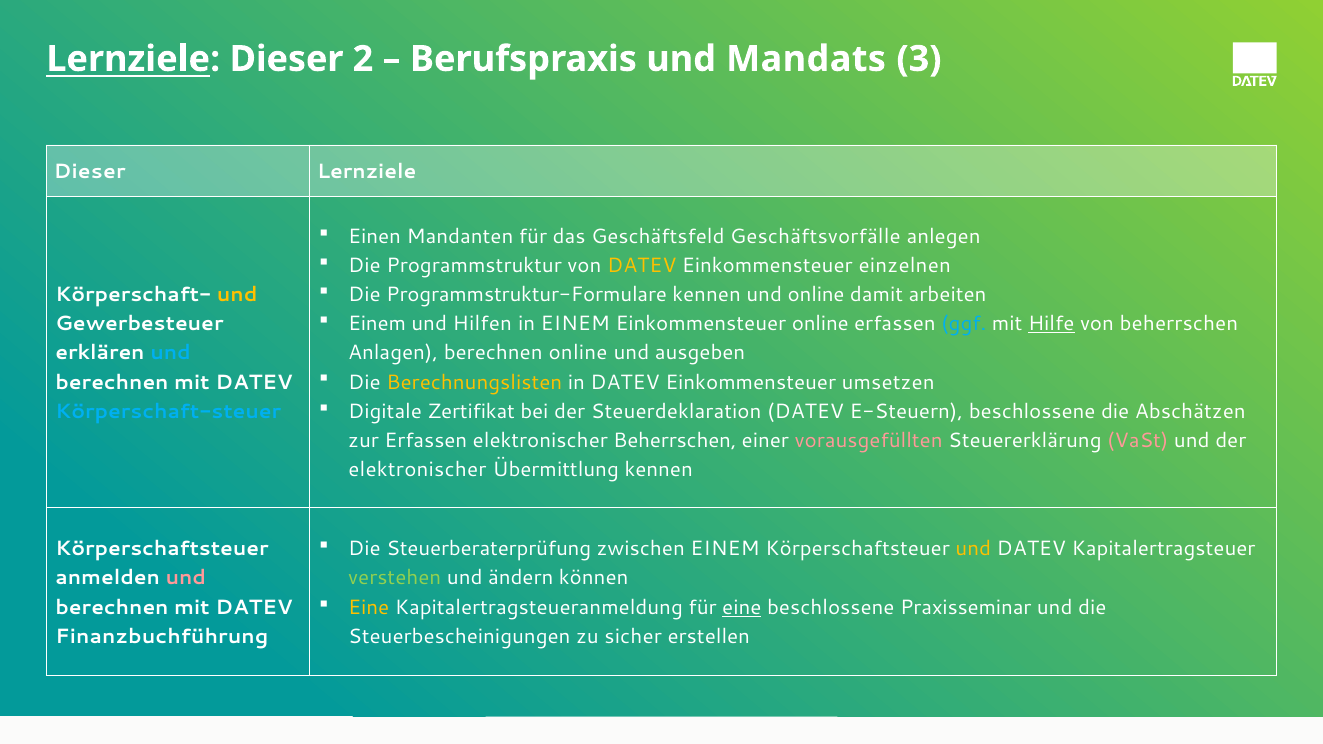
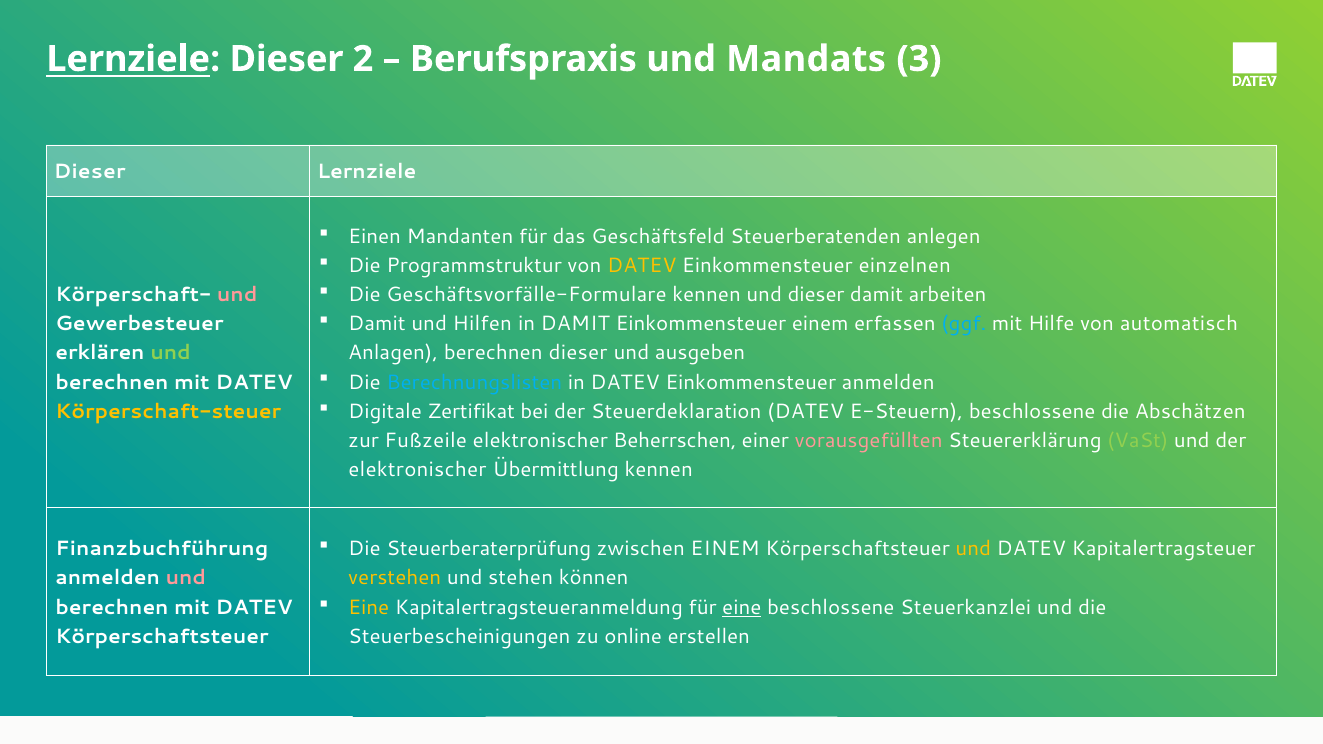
Geschäftsvorfälle: Geschäftsvorfälle -> Steuerberatenden (816, 237)
Programmstruktur-Formulare: Programmstruktur-Formulare -> Geschäftsvorfälle-Formulare (526, 295)
und online: online -> dieser (816, 295)
und colour: yellow -> pink (237, 295)
Einem: Einem -> Damit (377, 324)
in EINEM: EINEM -> DAMIT (575, 324)
Einkommensteuer online: online -> einem (820, 324)
Hilfe underline: present -> none (1051, 324)
von beherrschen: beherrschen -> automatisch (1179, 324)
und colour: light blue -> light green (170, 353)
berechnen online: online -> dieser (578, 353)
Berechnungslisten colour: yellow -> light blue (474, 382)
Einkommensteuer umsetzen: umsetzen -> anmelden (888, 382)
Körperschaft-steuer colour: light blue -> yellow (168, 411)
zur Erfassen: Erfassen -> Fußzeile (426, 441)
VaSt colour: pink -> light green (1138, 441)
Körperschaftsteuer: Körperschaftsteuer -> Finanzbuchführung (162, 549)
verstehen colour: light green -> yellow (395, 578)
ändern: ändern -> stehen (521, 578)
Praxisseminar: Praxisseminar -> Steuerkanzlei (966, 607)
Finanzbuchführung: Finanzbuchführung -> Körperschaftsteuer (162, 637)
sicher: sicher -> online (633, 637)
